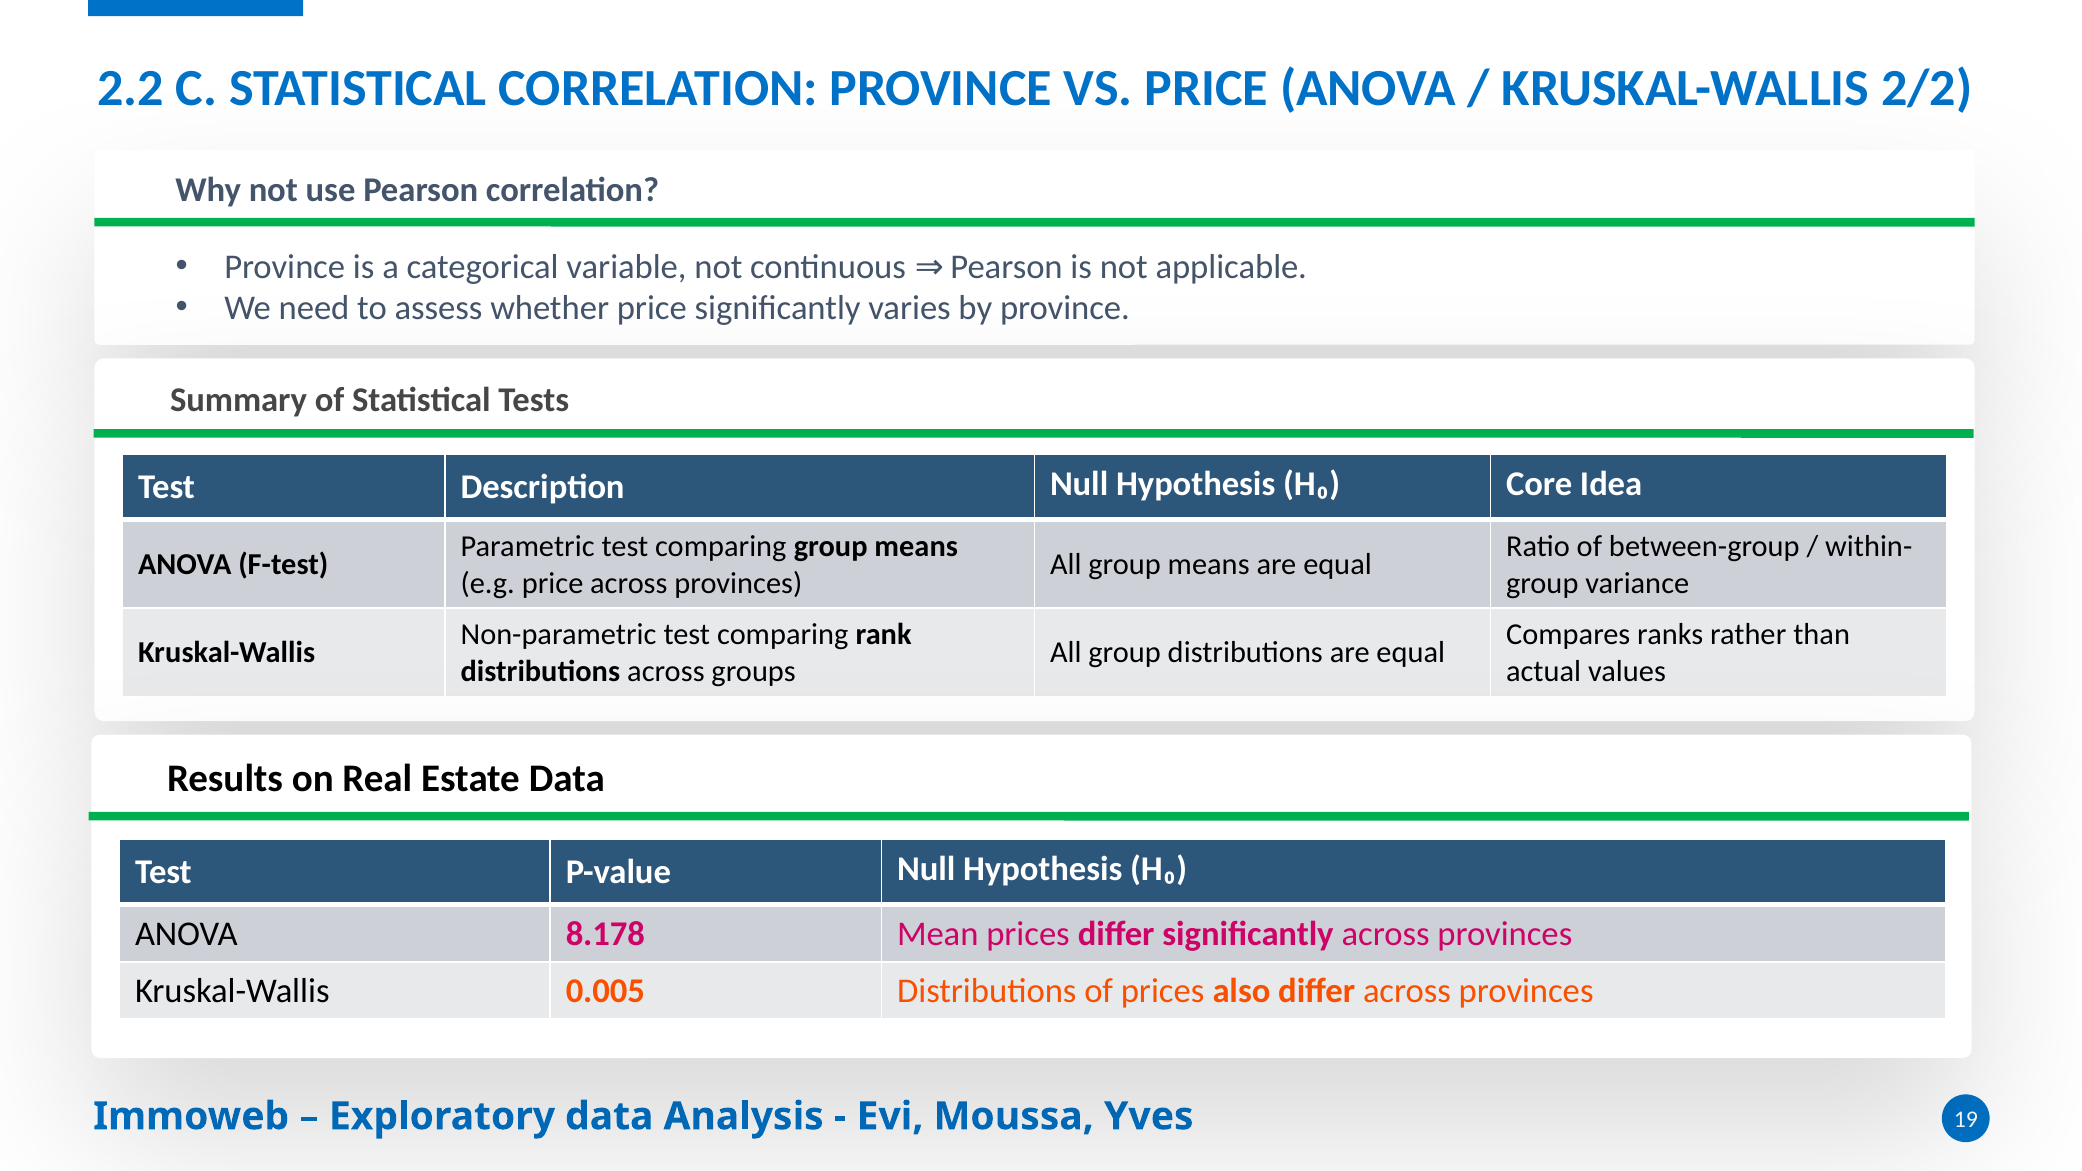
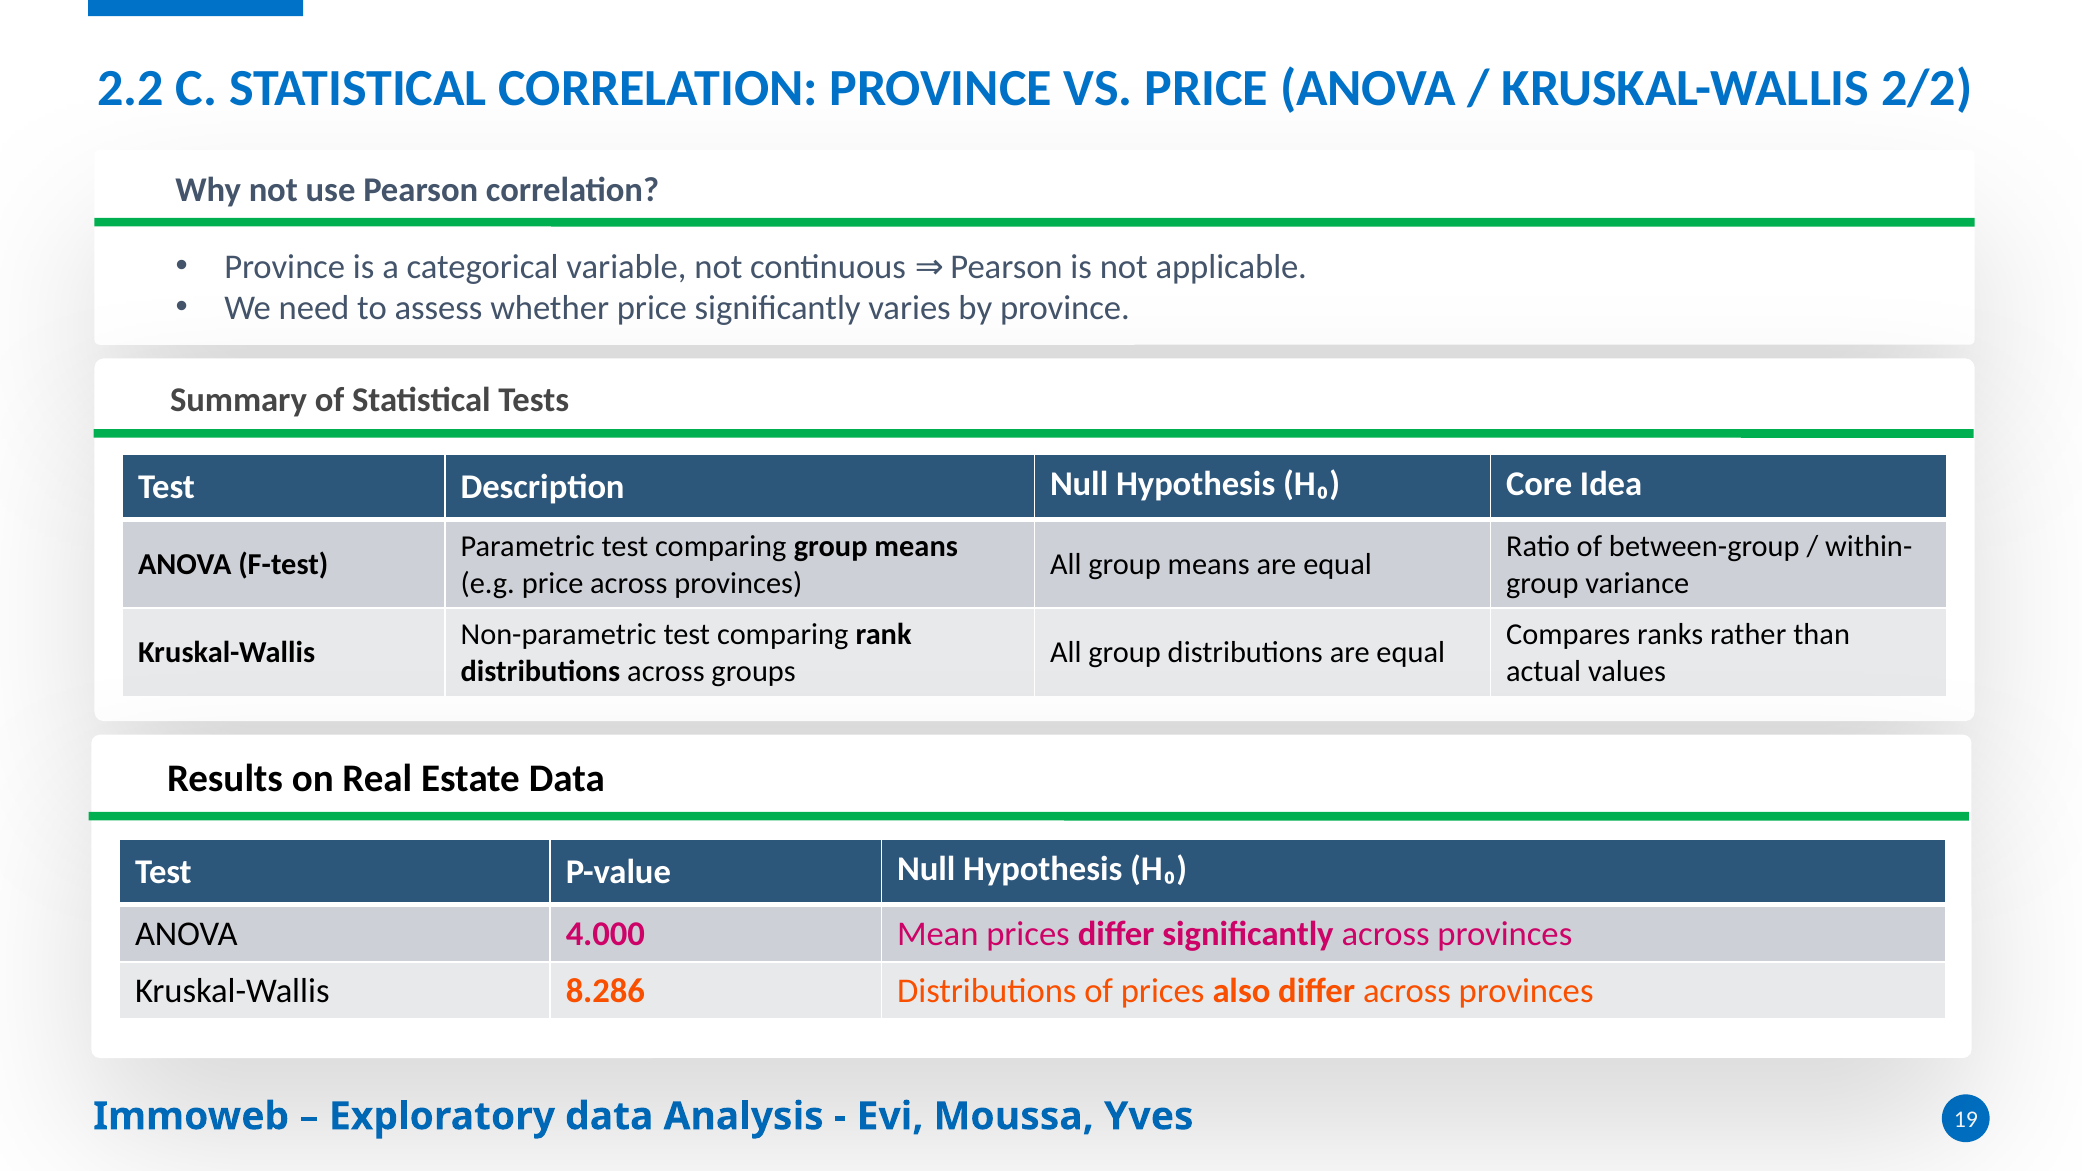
8.178: 8.178 -> 4.000 (605, 934)
0.005: 0.005 -> 8.286 (605, 991)
